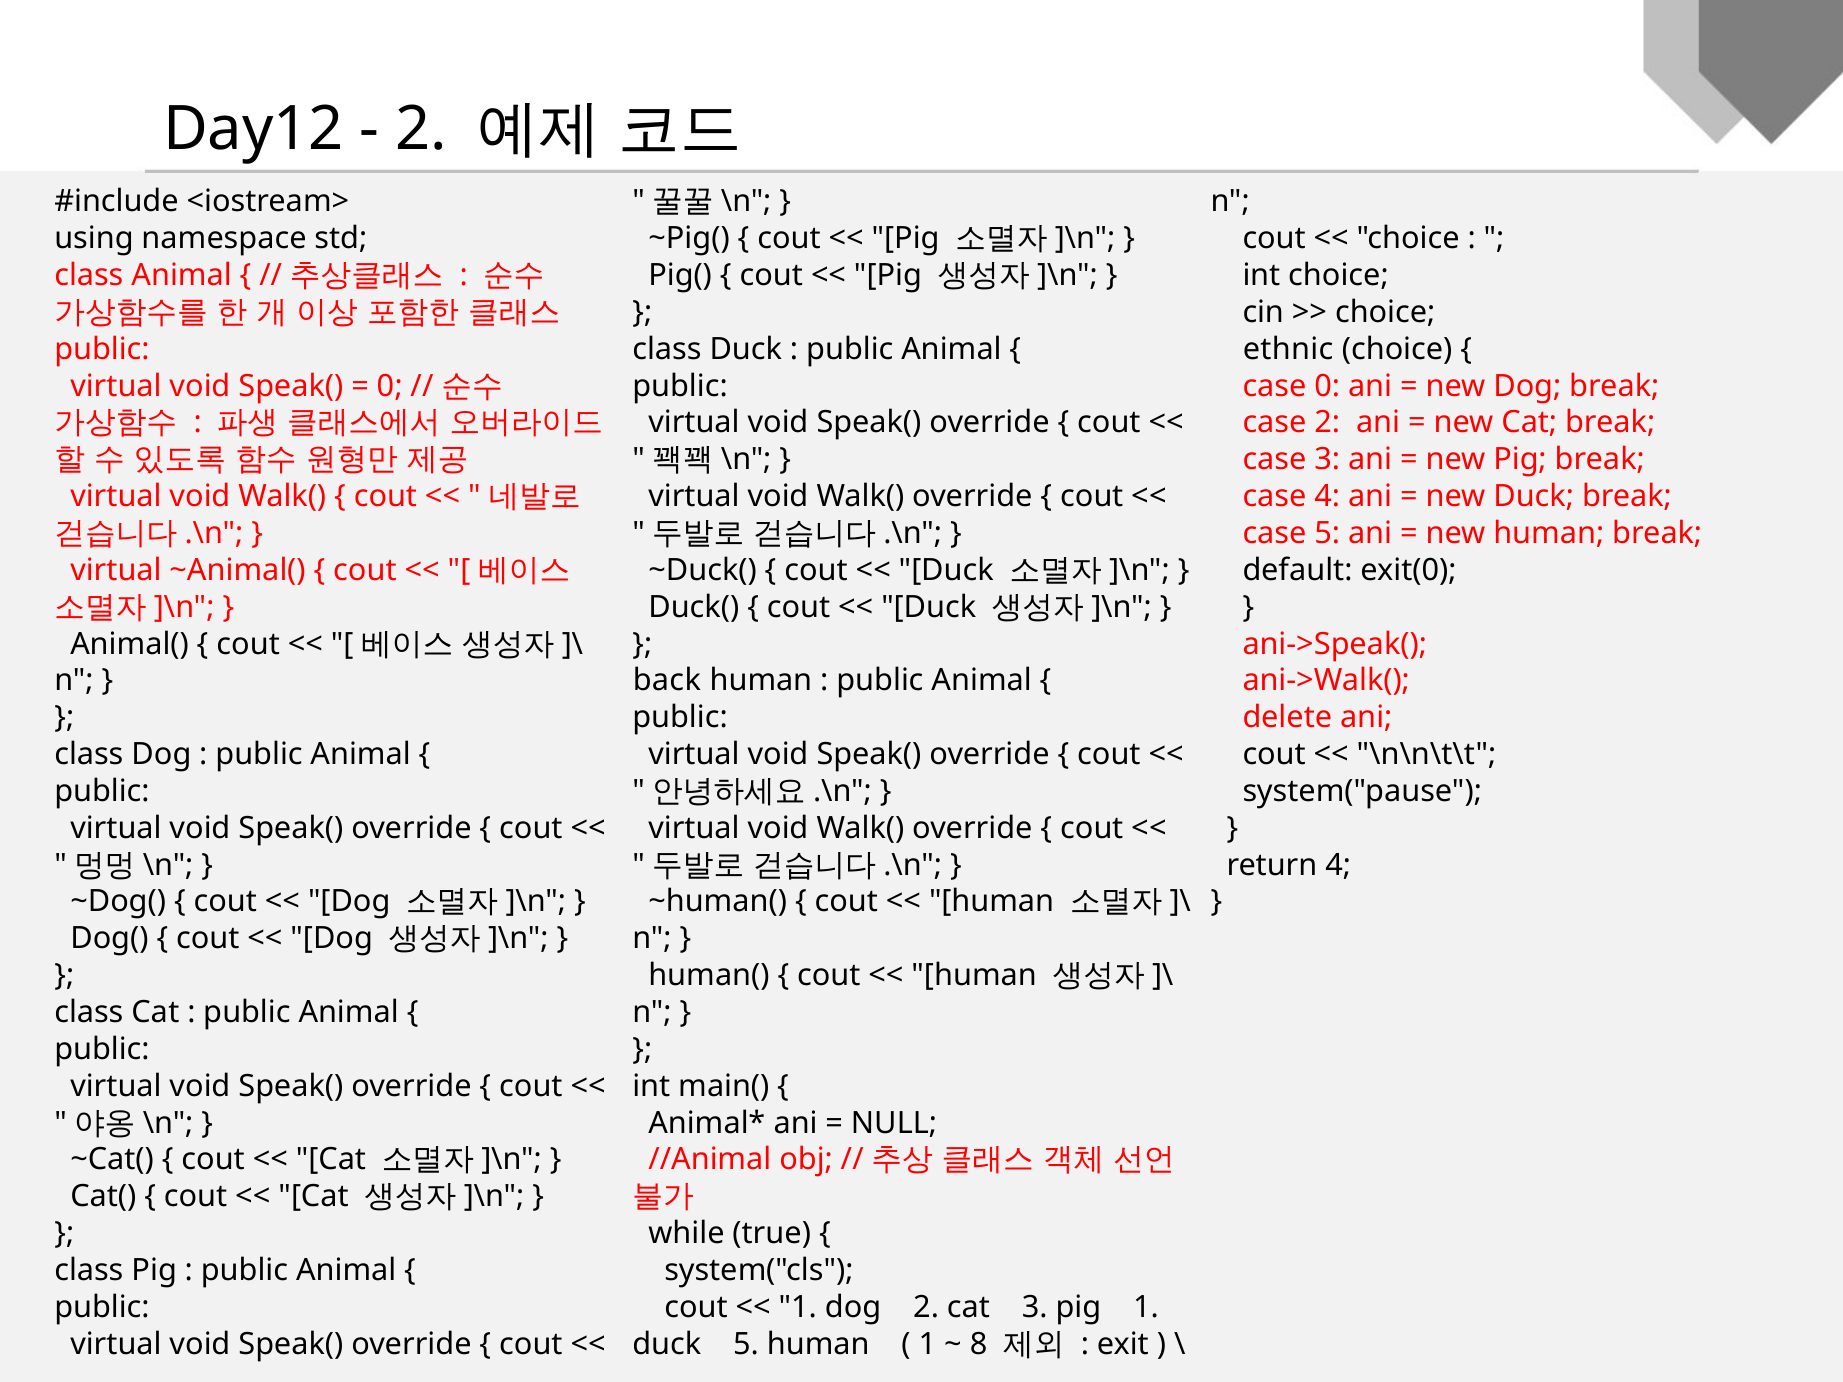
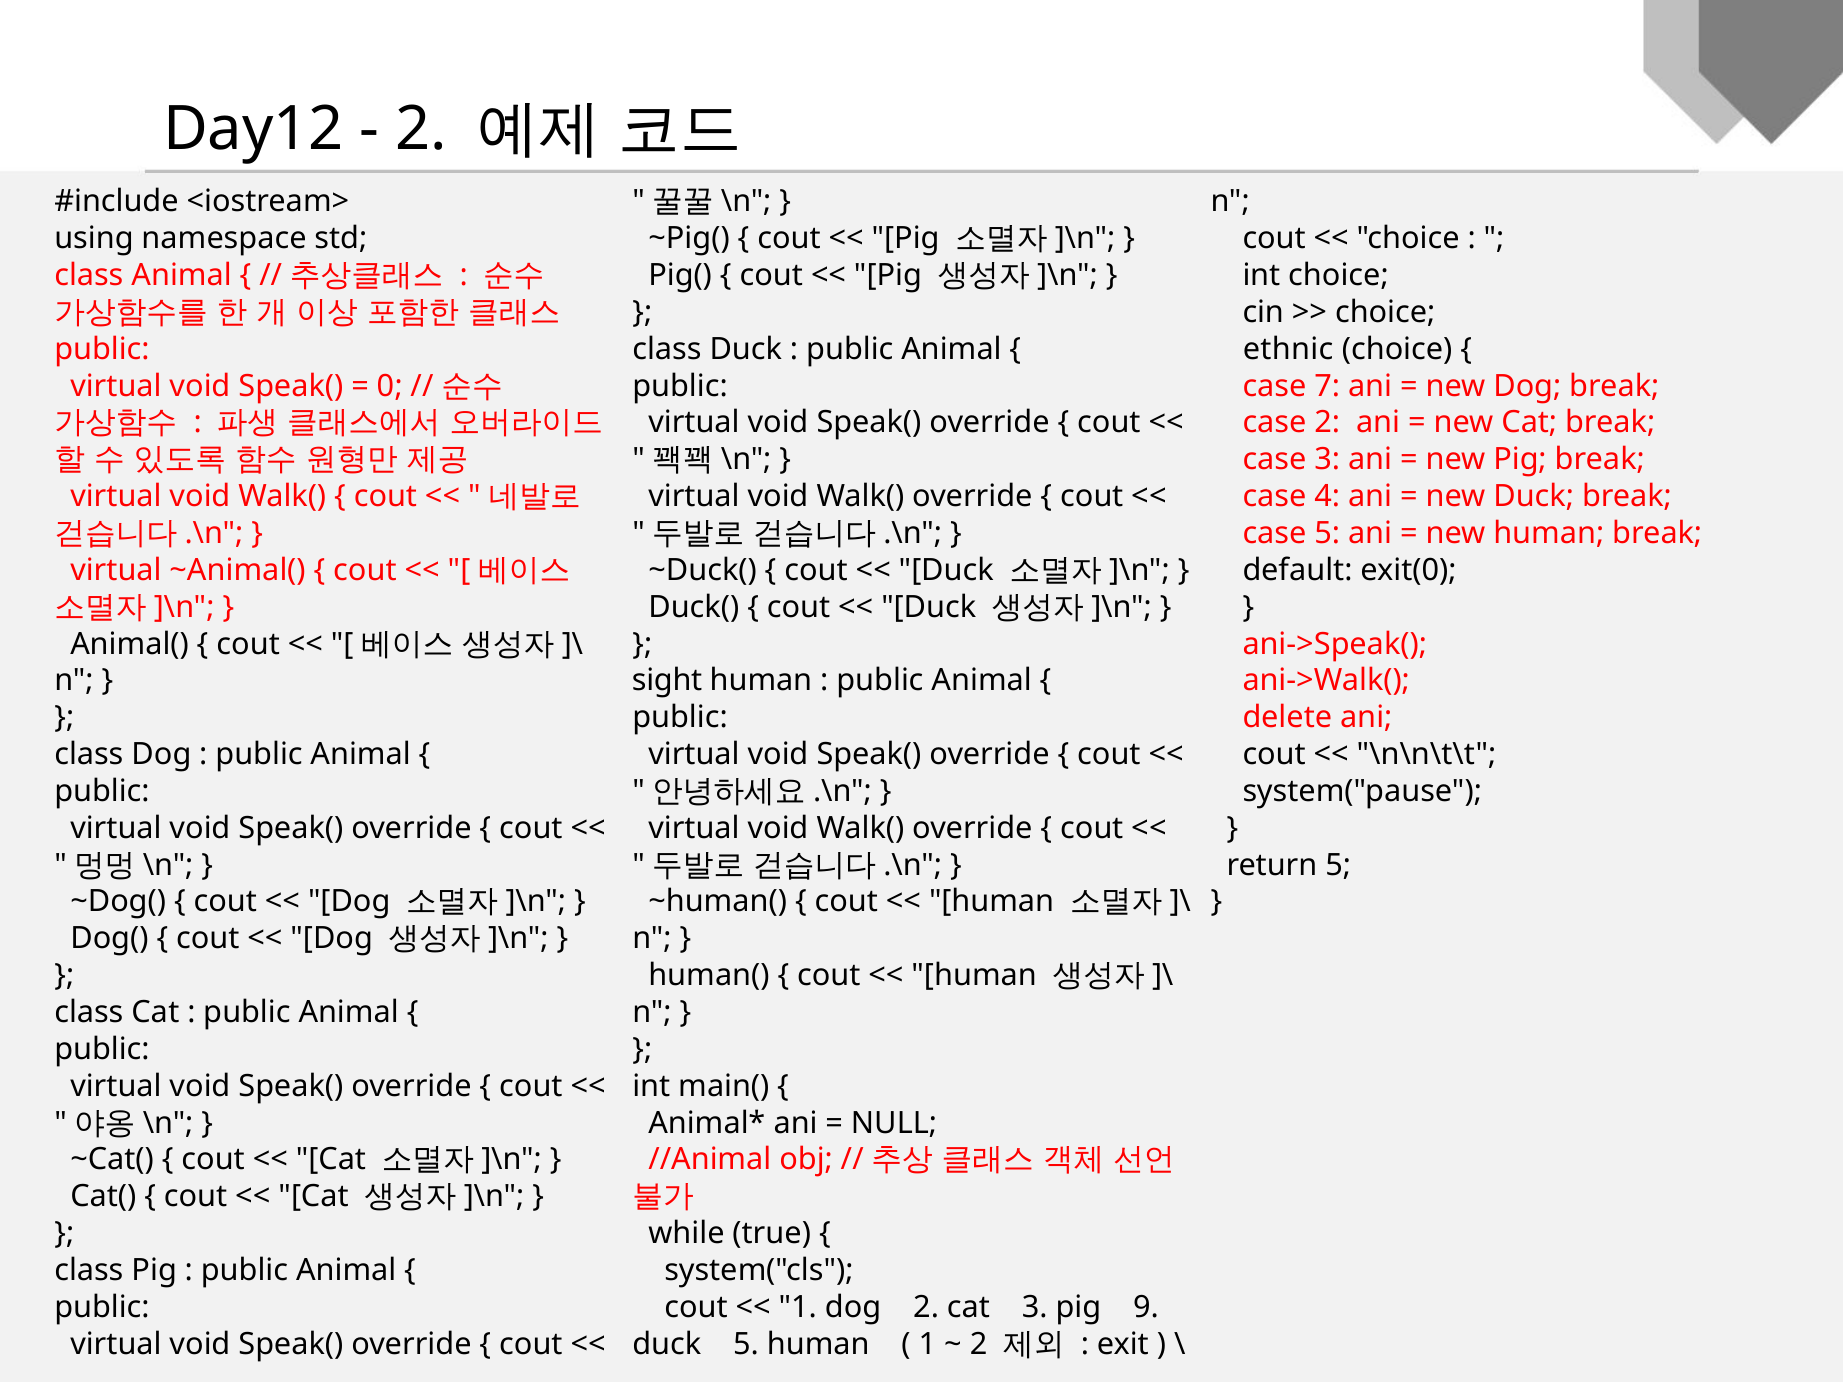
case 0: 0 -> 7 (1327, 386)
back: back -> sight (667, 681)
return 4: 4 -> 5 (1338, 865)
pig 1: 1 -> 9 (1146, 1307)
8: 8 -> 2 (979, 1344)
